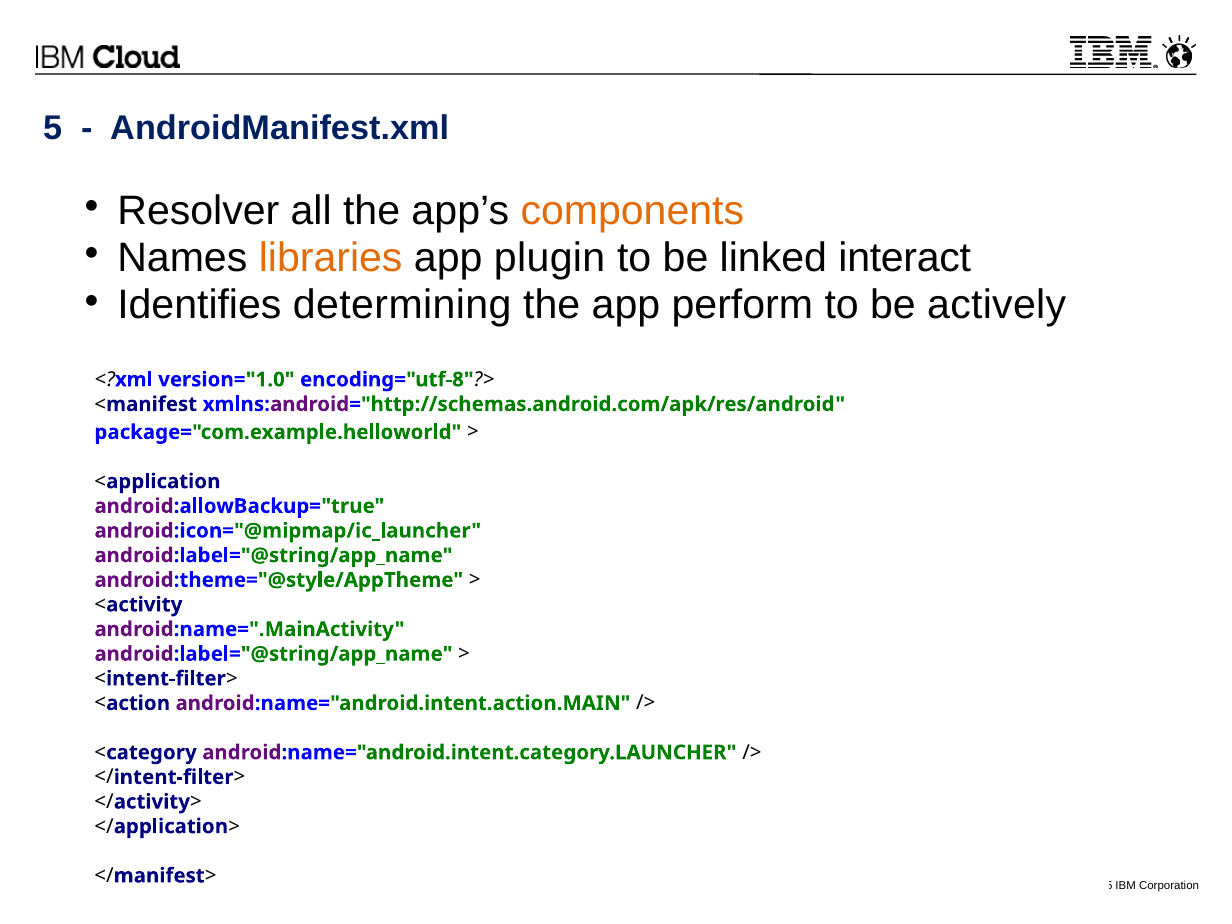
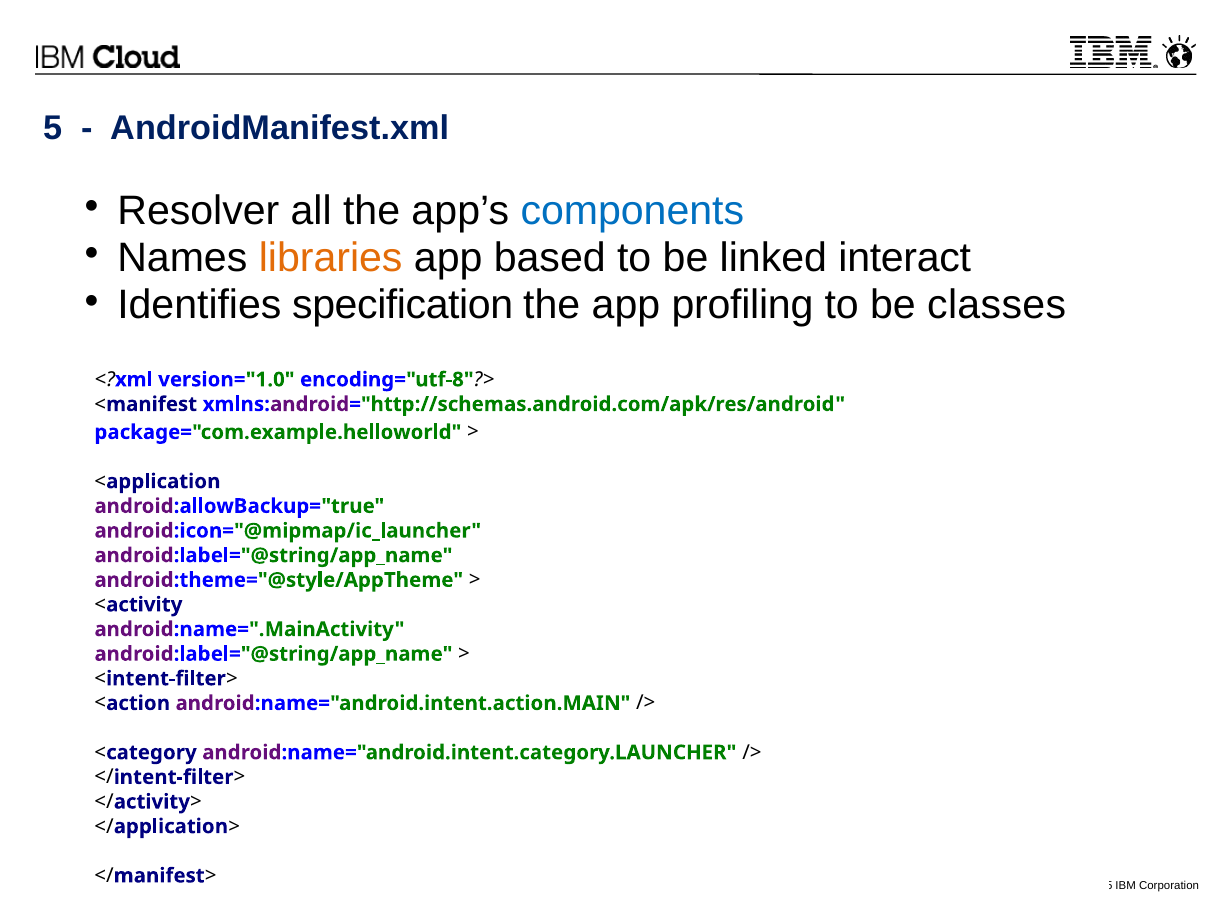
components colour: orange -> blue (632, 211)
plugin: plugin -> based (550, 258)
determining: determining -> specification (403, 305)
perform: perform -> profiling (742, 305)
actively: actively -> classes (997, 305)
